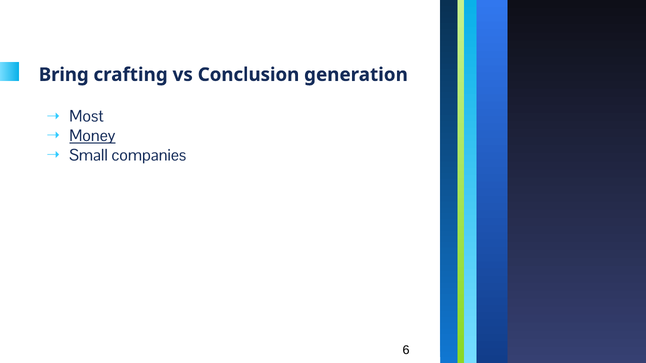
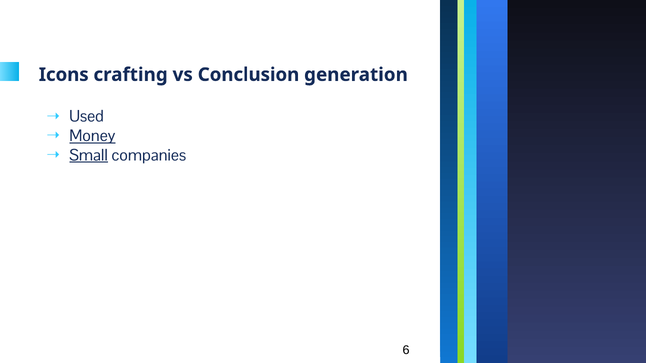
Bring: Bring -> Icons (64, 75)
Most: Most -> Used (87, 117)
Small underline: none -> present (89, 155)
